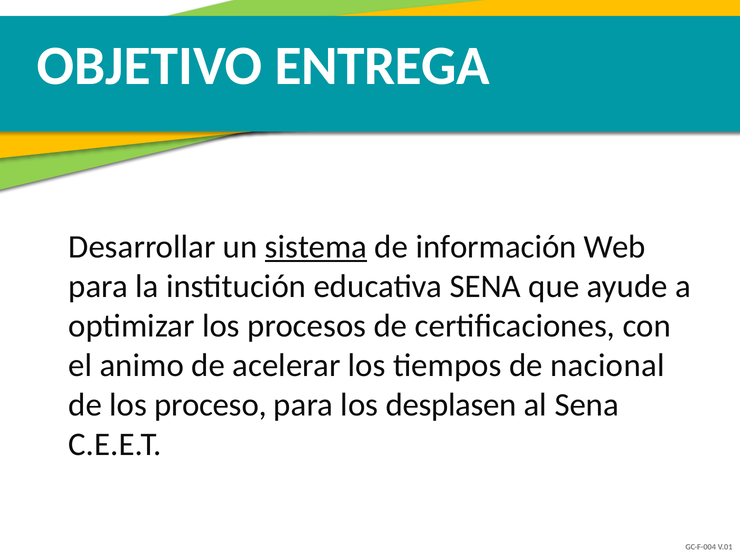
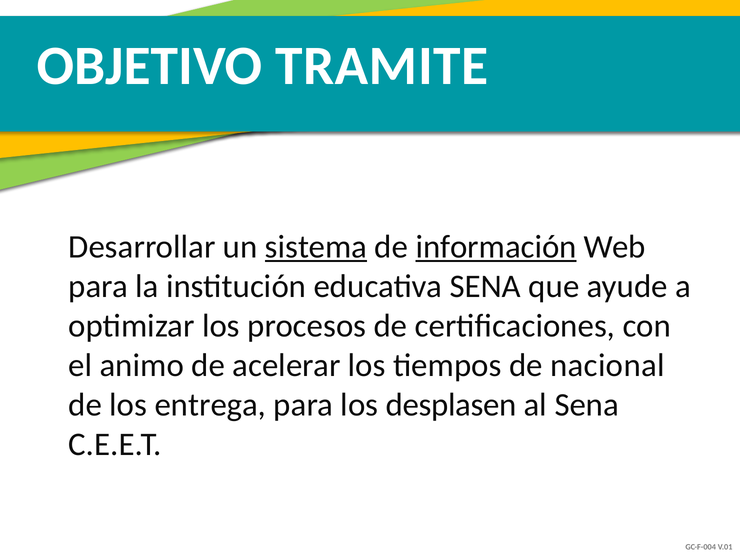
ENTREGA: ENTREGA -> TRAMITE (382, 66)
información underline: none -> present (496, 247)
proceso: proceso -> entrega (210, 405)
